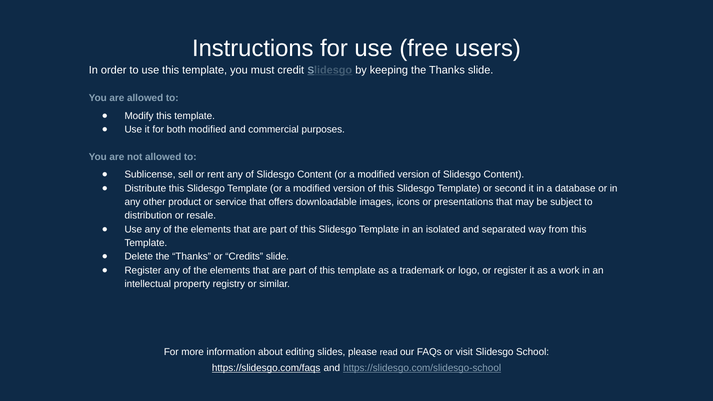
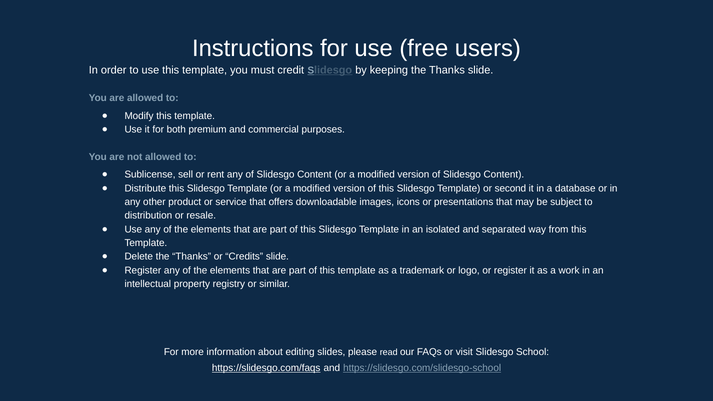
both modified: modified -> premium (208, 130)
